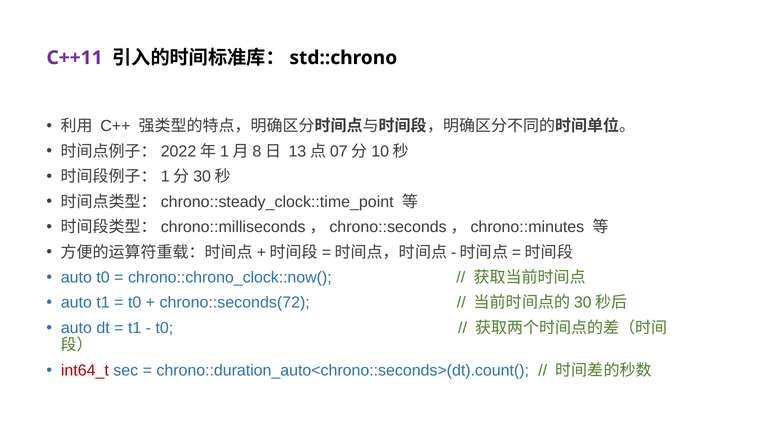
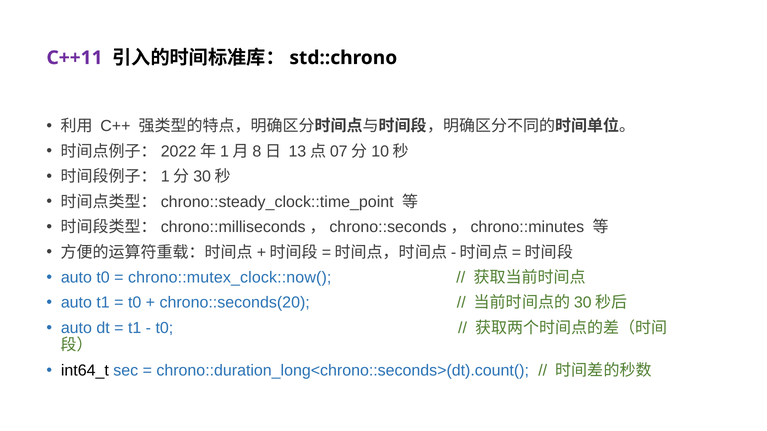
chrono::chrono_clock::now(: chrono::chrono_clock::now( -> chrono::mutex_clock::now( (230, 278)
chrono::seconds(72: chrono::seconds(72 -> chrono::seconds(20 (235, 303)
int64_t colour: red -> black (85, 371)
chrono::duration_auto<chrono::seconds>(dt).count(: chrono::duration_auto<chrono::seconds>(dt).count( -> chrono::duration_long<chrono::seconds>(dt).count( (343, 371)
